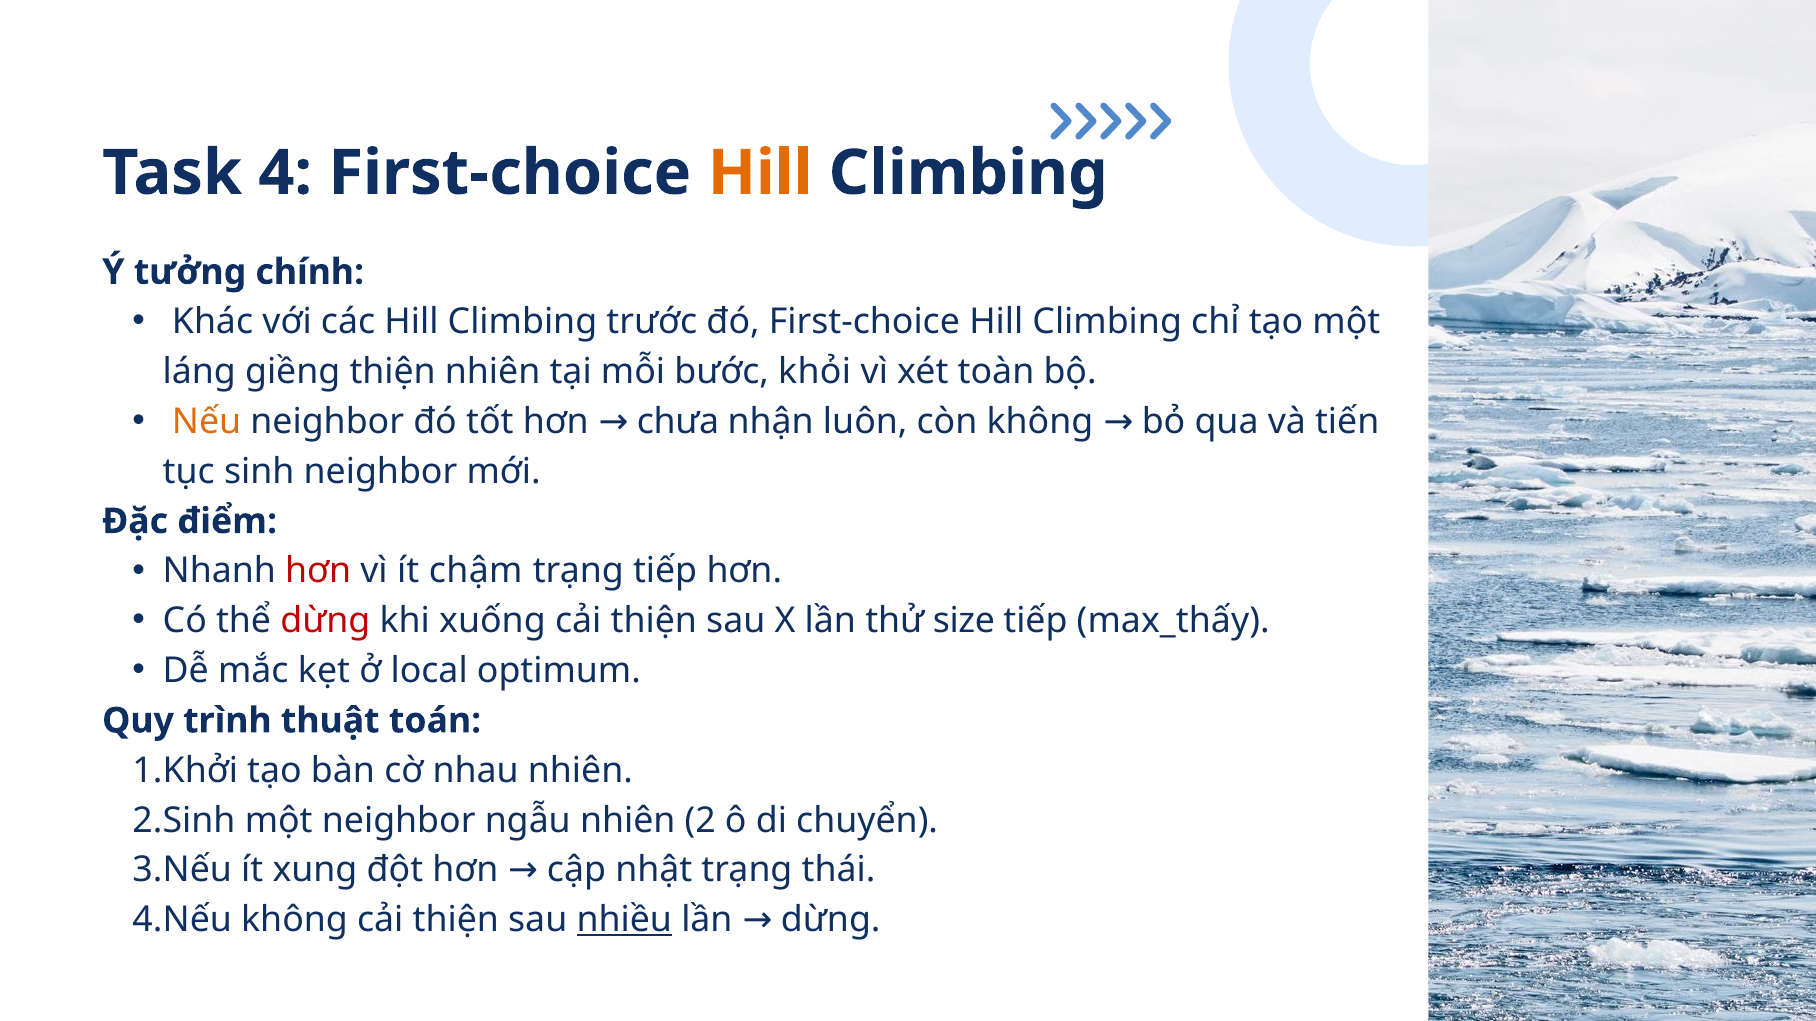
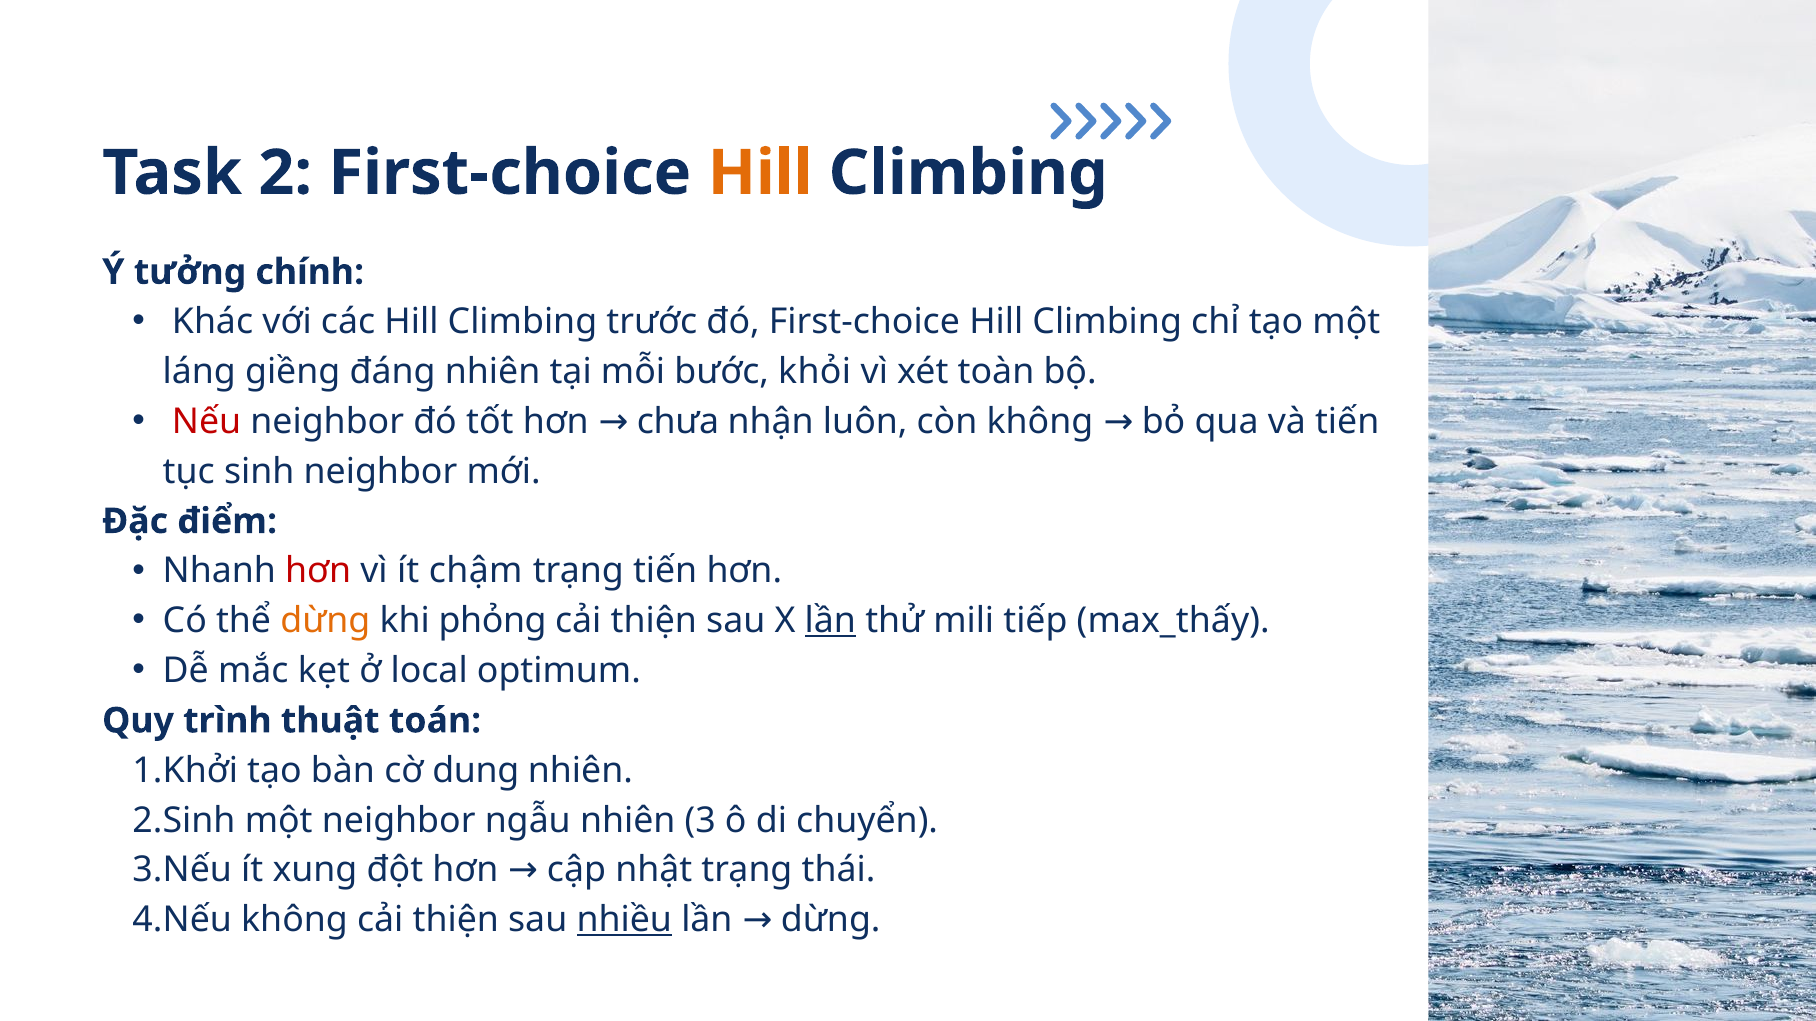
4: 4 -> 2 (285, 173)
giềng thiện: thiện -> đáng (393, 372)
Nếu colour: orange -> red (207, 422)
trạng tiếp: tiếp -> tiến (665, 571)
dừng colour: red -> orange (325, 621)
xuống: xuống -> phỏng (493, 621)
lần underline: none -> present (830, 621)
size: size -> mili (964, 621)
nhau: nhau -> dung (476, 771)
2: 2 -> 3 (700, 821)
